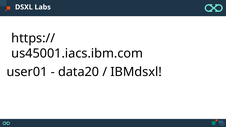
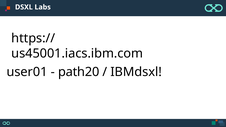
data20: data20 -> path20 (79, 72)
